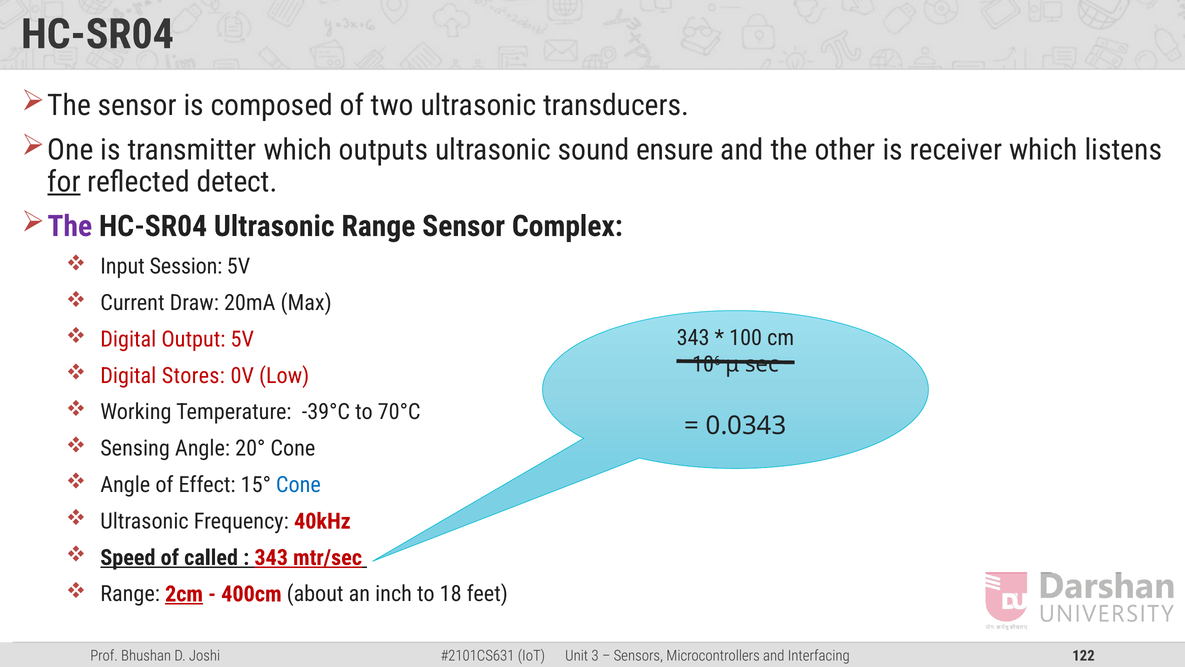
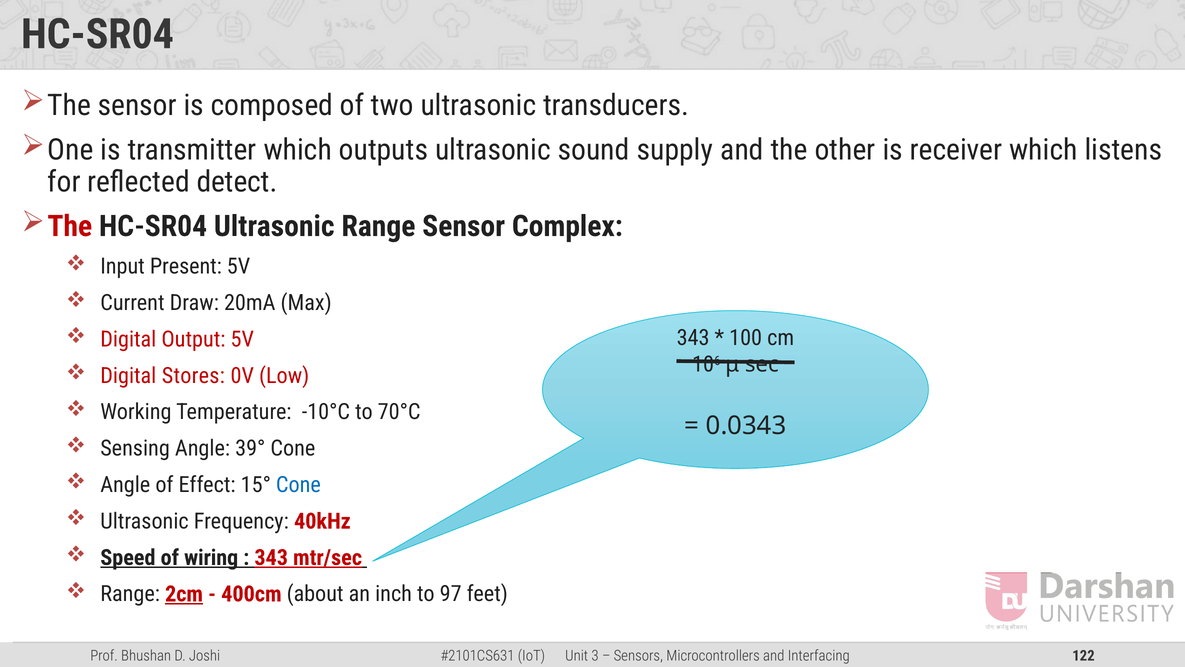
ensure: ensure -> supply (675, 150)
for underline: present -> none (64, 182)
The colour: purple -> red (70, 226)
Session: Session -> Present (186, 266)
-39°C: -39°C -> -10°C (326, 412)
20°: 20° -> 39° (250, 448)
called: called -> wiring (211, 557)
18: 18 -> 97 (451, 594)
